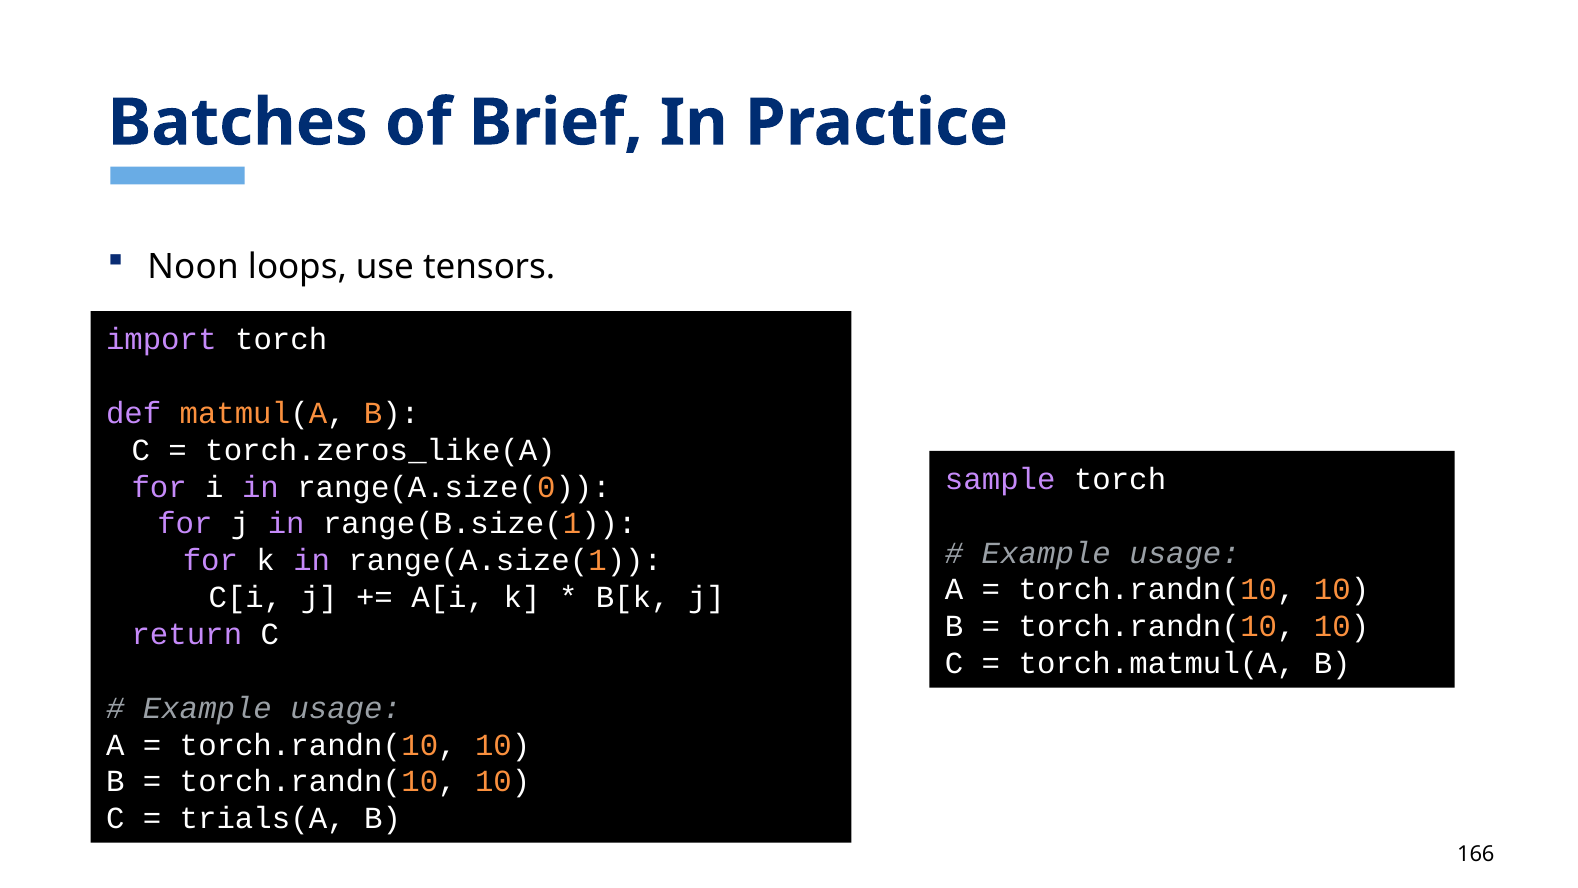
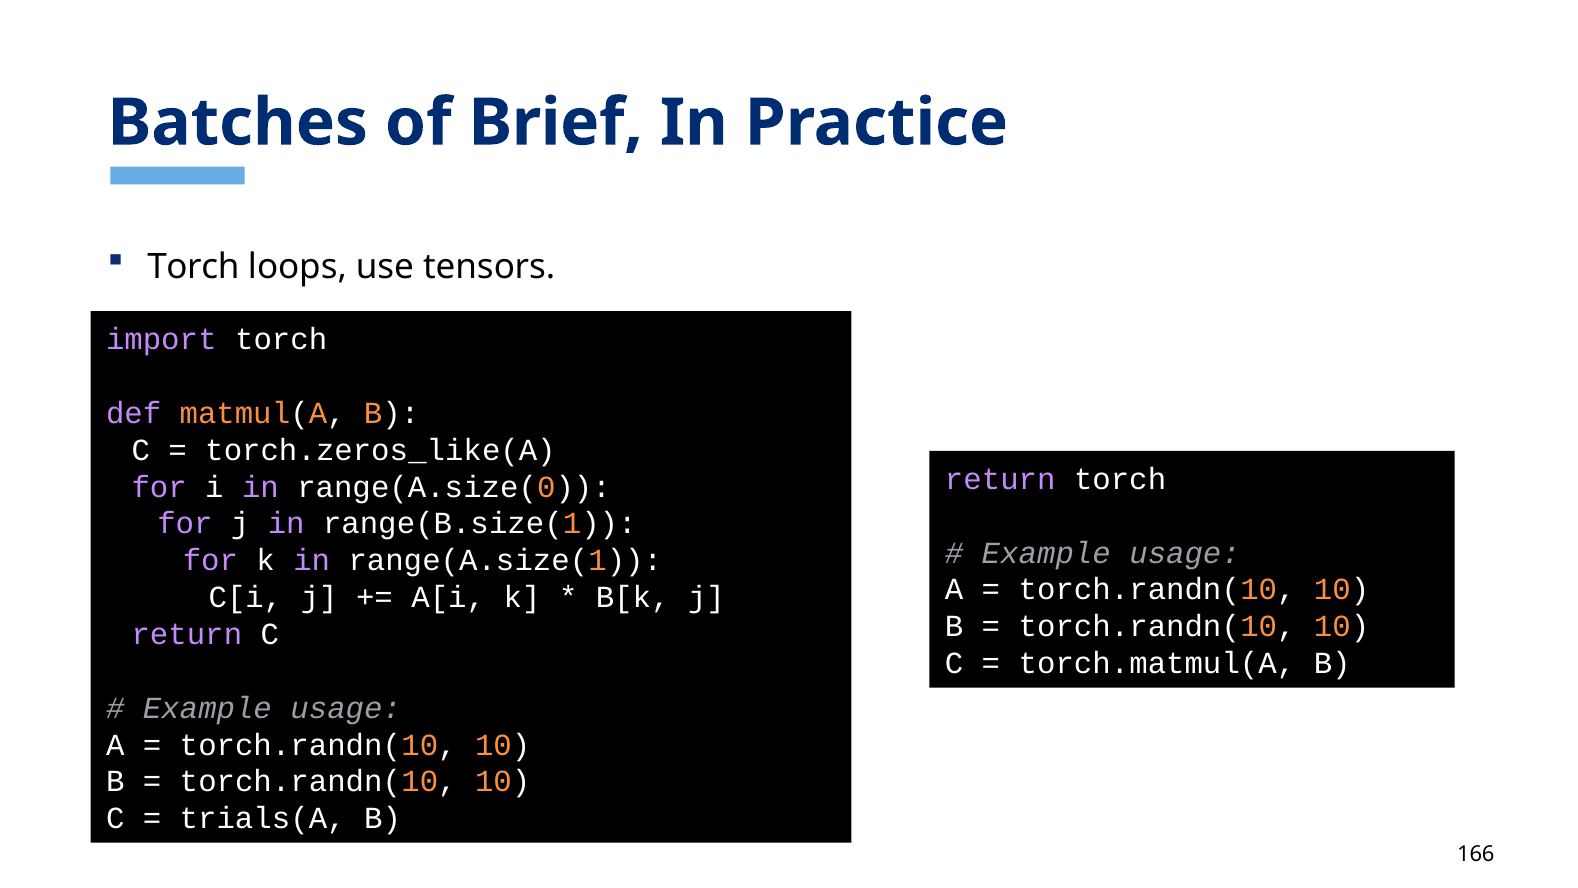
Noon: Noon -> Torch (193, 266)
sample: sample -> return (1000, 479)
